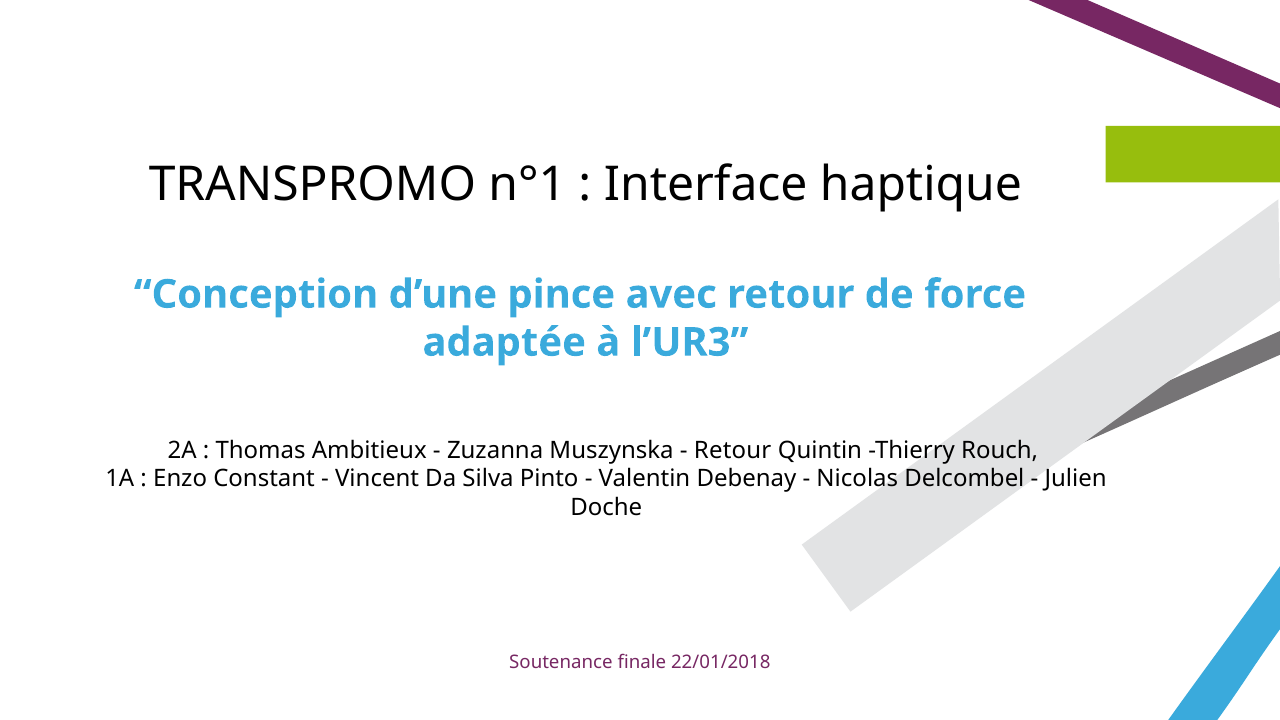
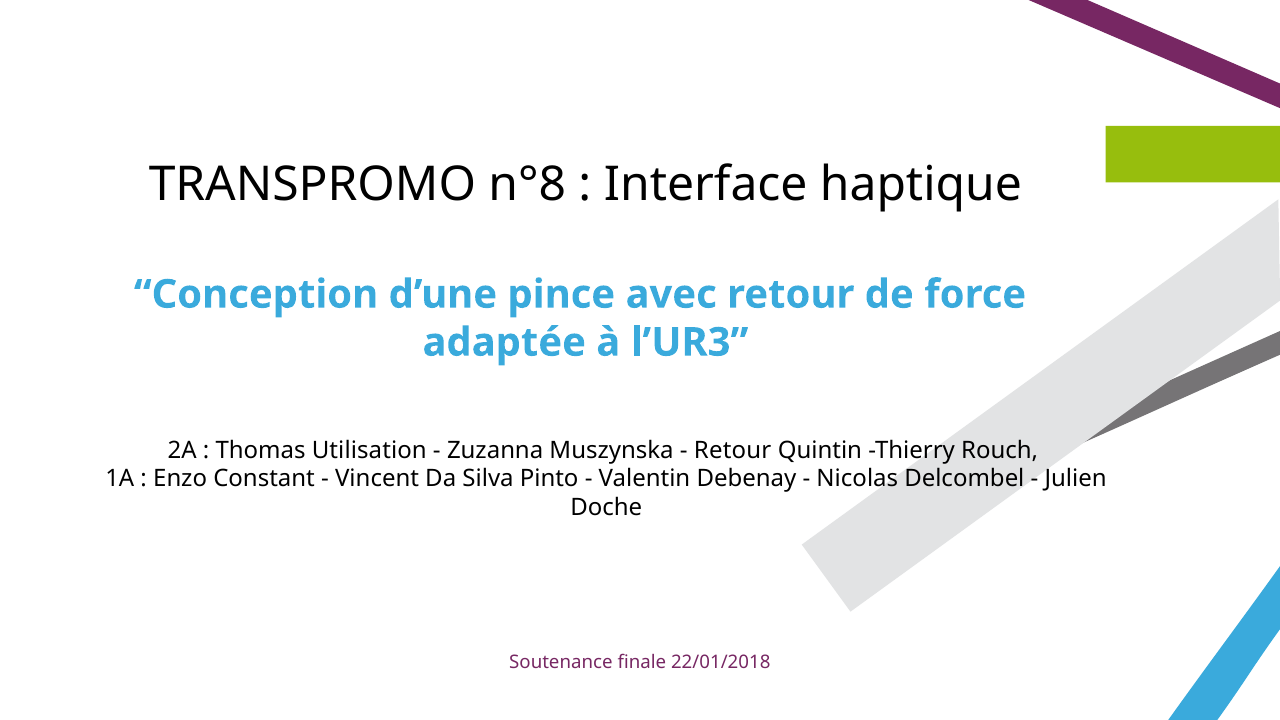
n°1: n°1 -> n°8 (527, 185)
Ambitieux: Ambitieux -> Utilisation (369, 450)
